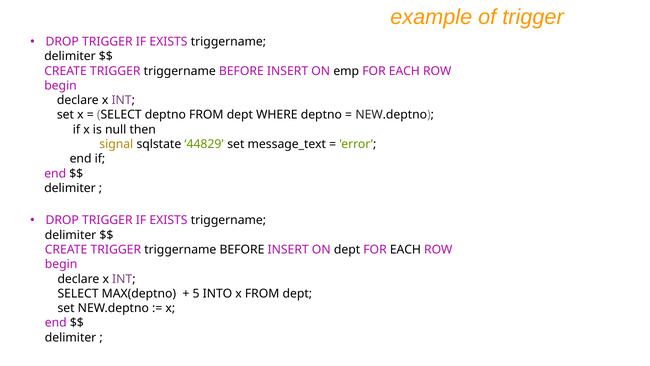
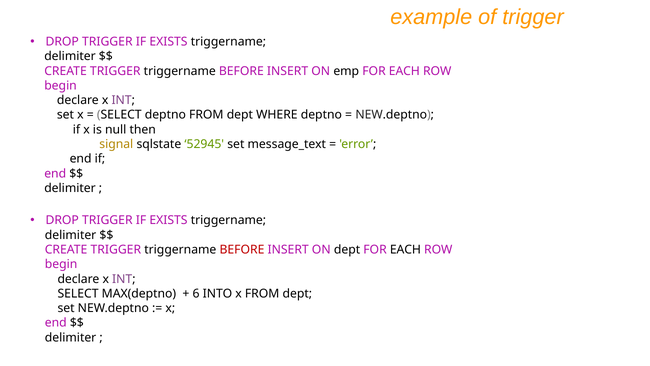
44829: 44829 -> 52945 (204, 144)
BEFORE colour: black -> red (242, 249)
5: 5 -> 6 (196, 293)
